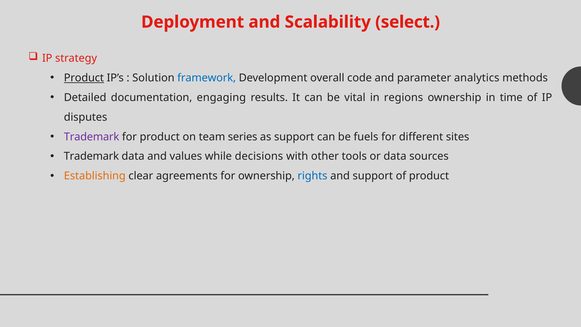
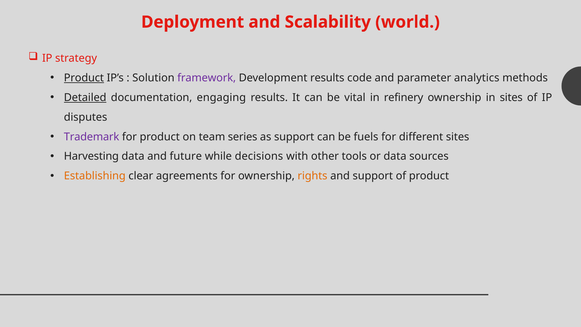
select: select -> world (408, 22)
framework colour: blue -> purple (207, 78)
Development overall: overall -> results (327, 78)
Detailed underline: none -> present (85, 97)
regions: regions -> refinery (404, 97)
in time: time -> sites (511, 97)
Trademark: Trademark -> Harvesting (91, 156)
values: values -> future (186, 156)
rights colour: blue -> orange (313, 176)
